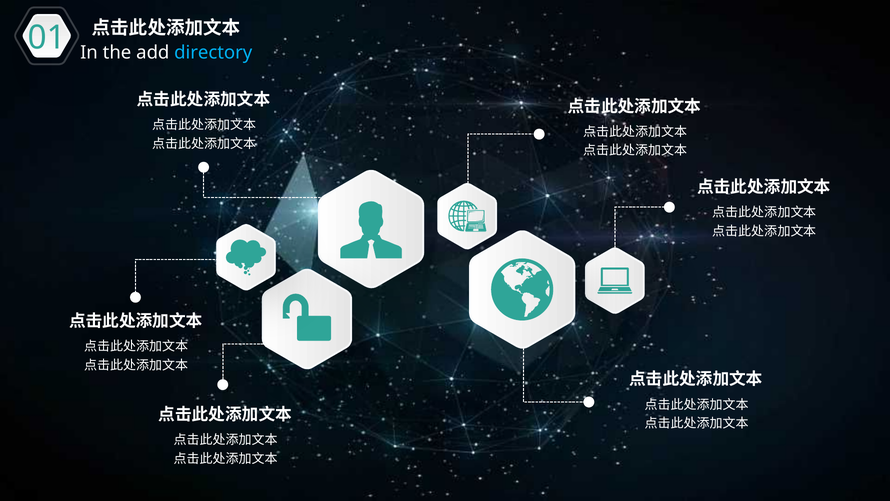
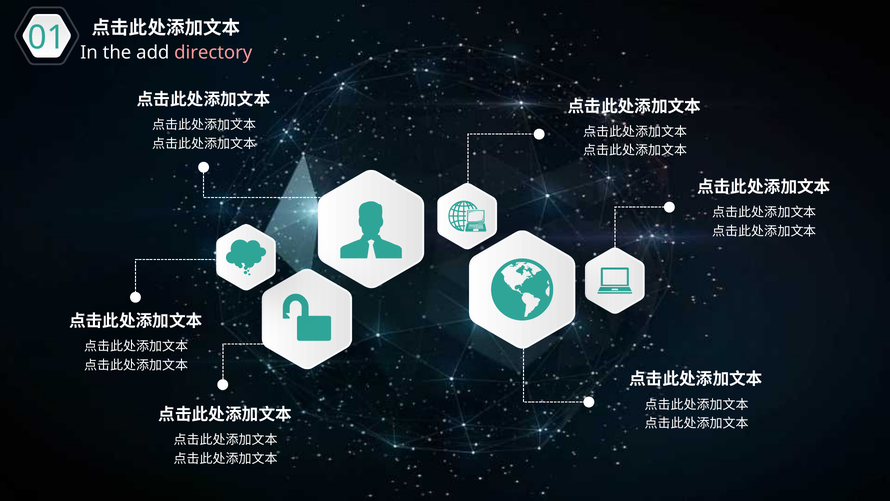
directory colour: light blue -> pink (213, 52)
